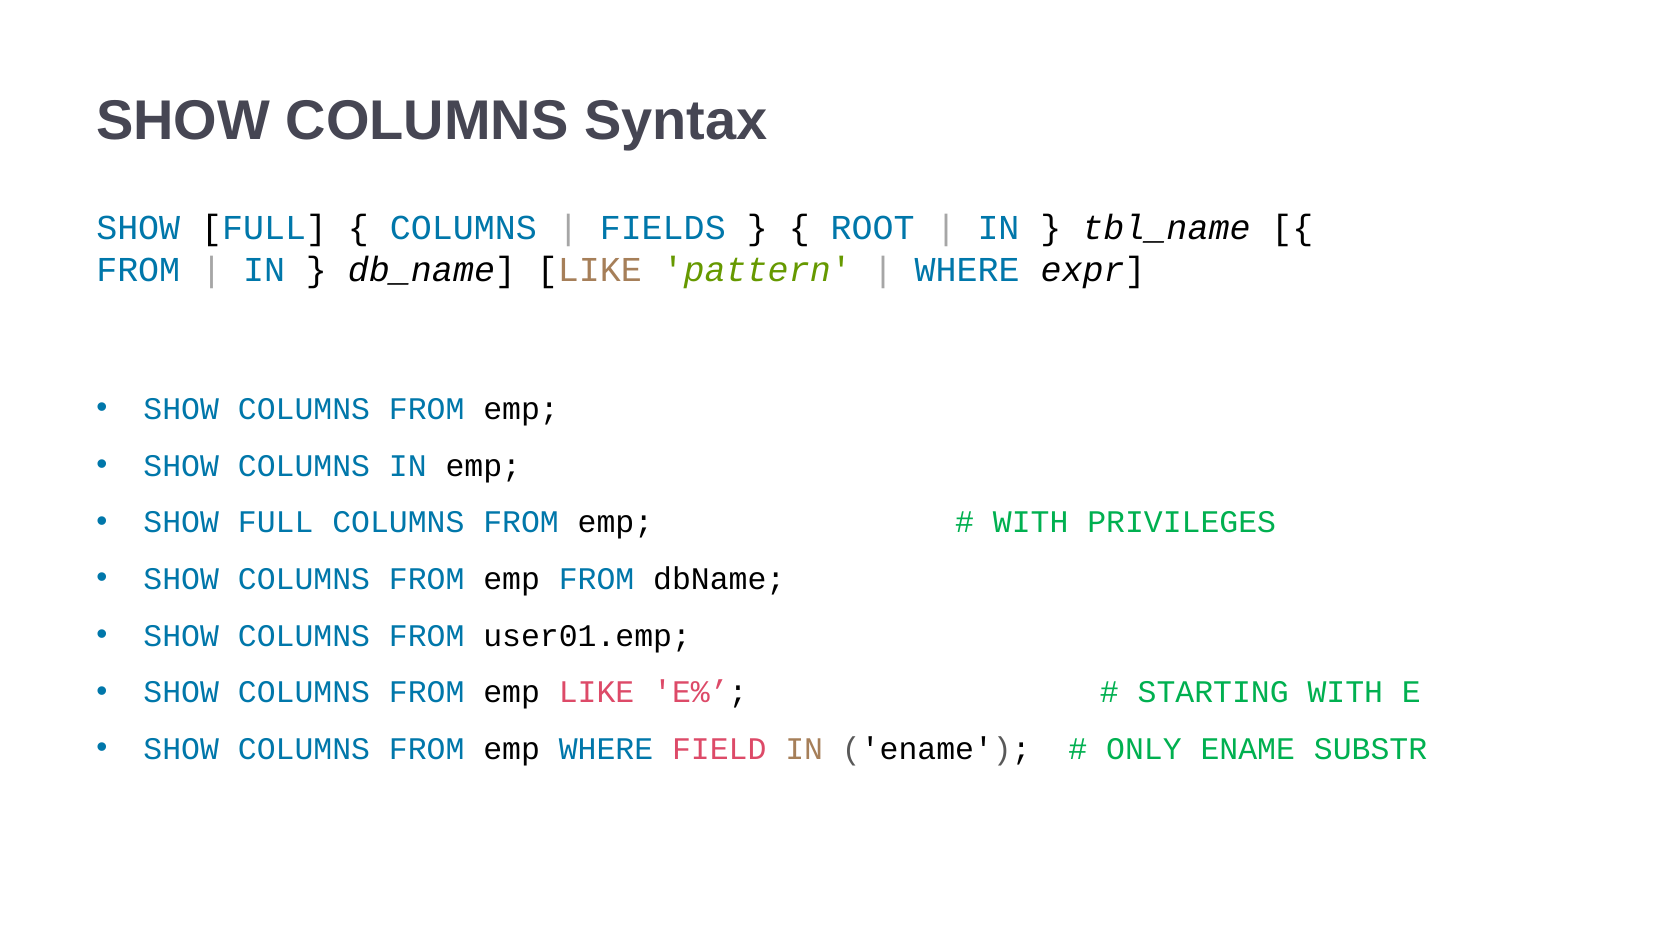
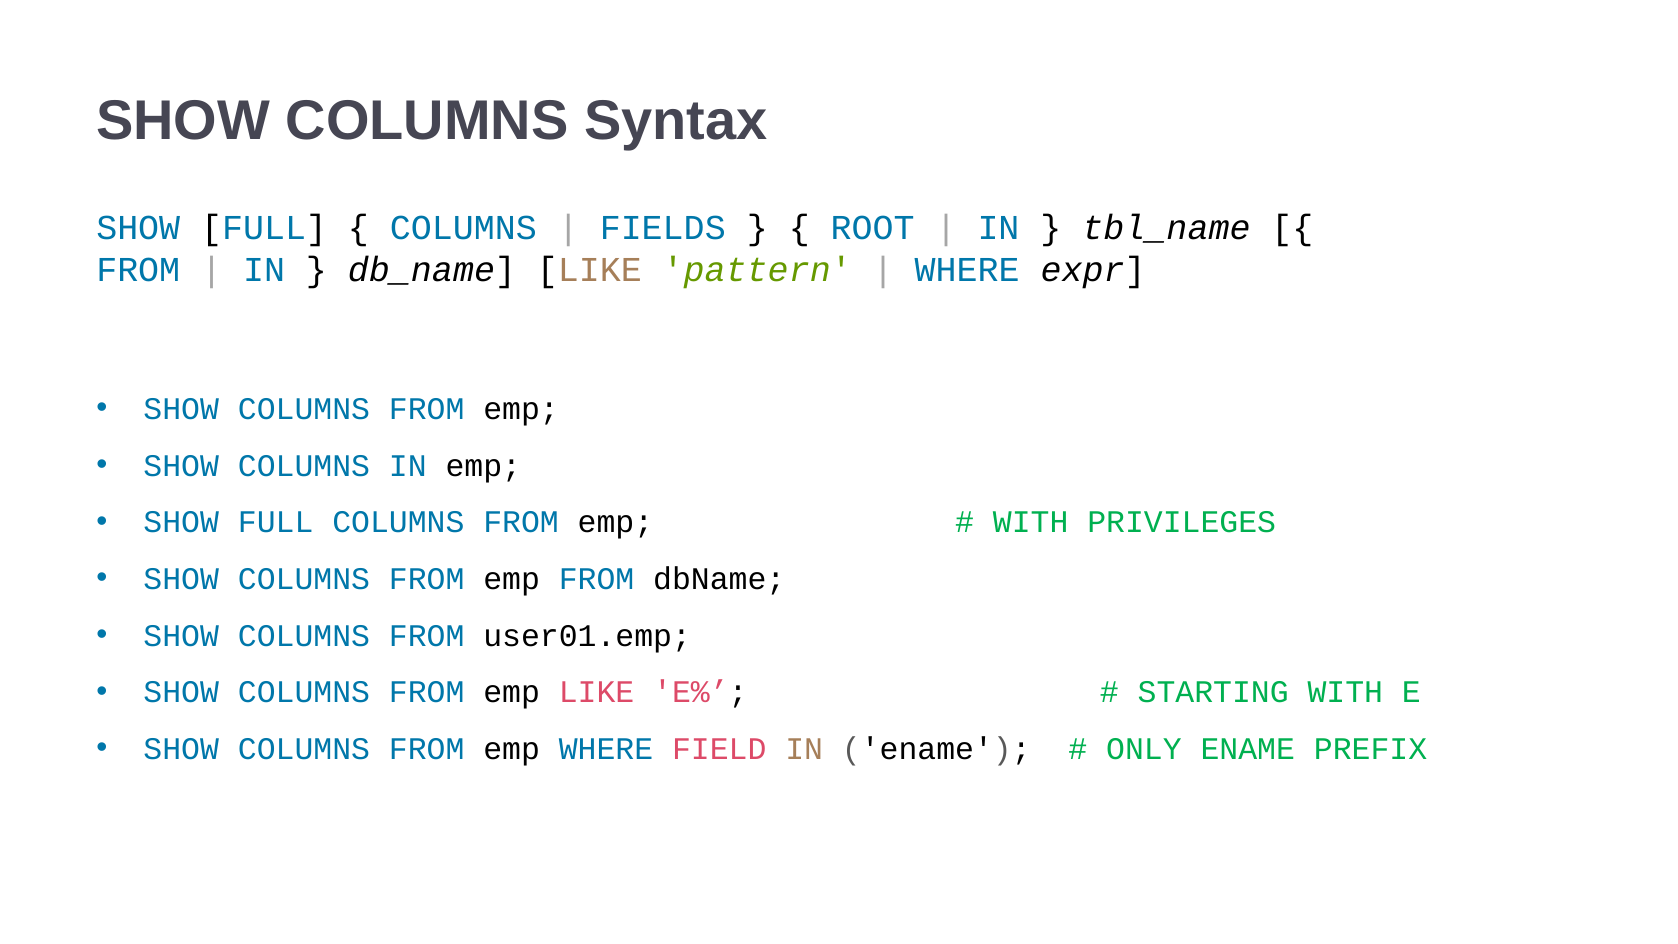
SUBSTR: SUBSTR -> PREFIX (1371, 749)
